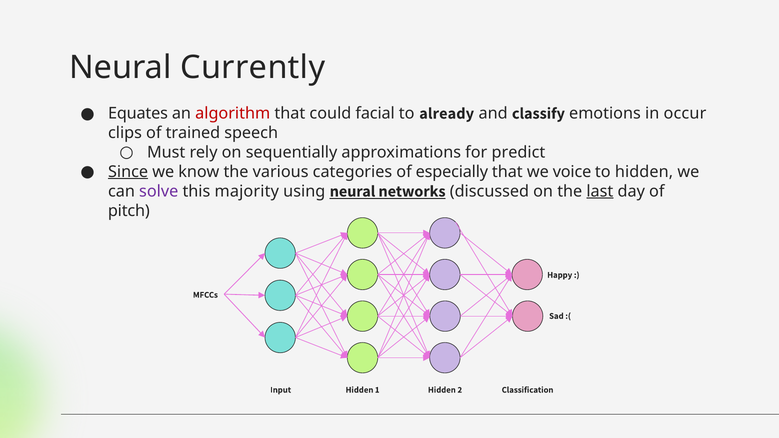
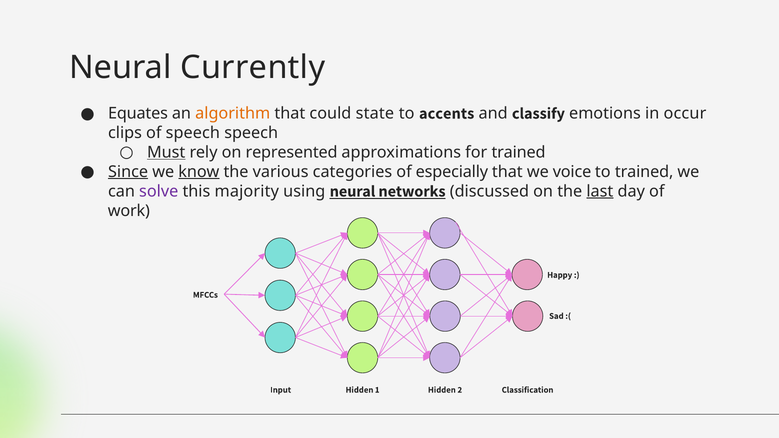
algorithm colour: red -> orange (233, 113)
facial: facial -> state (375, 113)
already: already -> accents (447, 113)
of trained: trained -> speech (193, 133)
Must underline: none -> present (166, 152)
sequentially: sequentially -> represented (292, 152)
for predict: predict -> trained (519, 152)
know underline: none -> present (199, 172)
to hidden: hidden -> trained (644, 172)
pitch: pitch -> work (129, 211)
